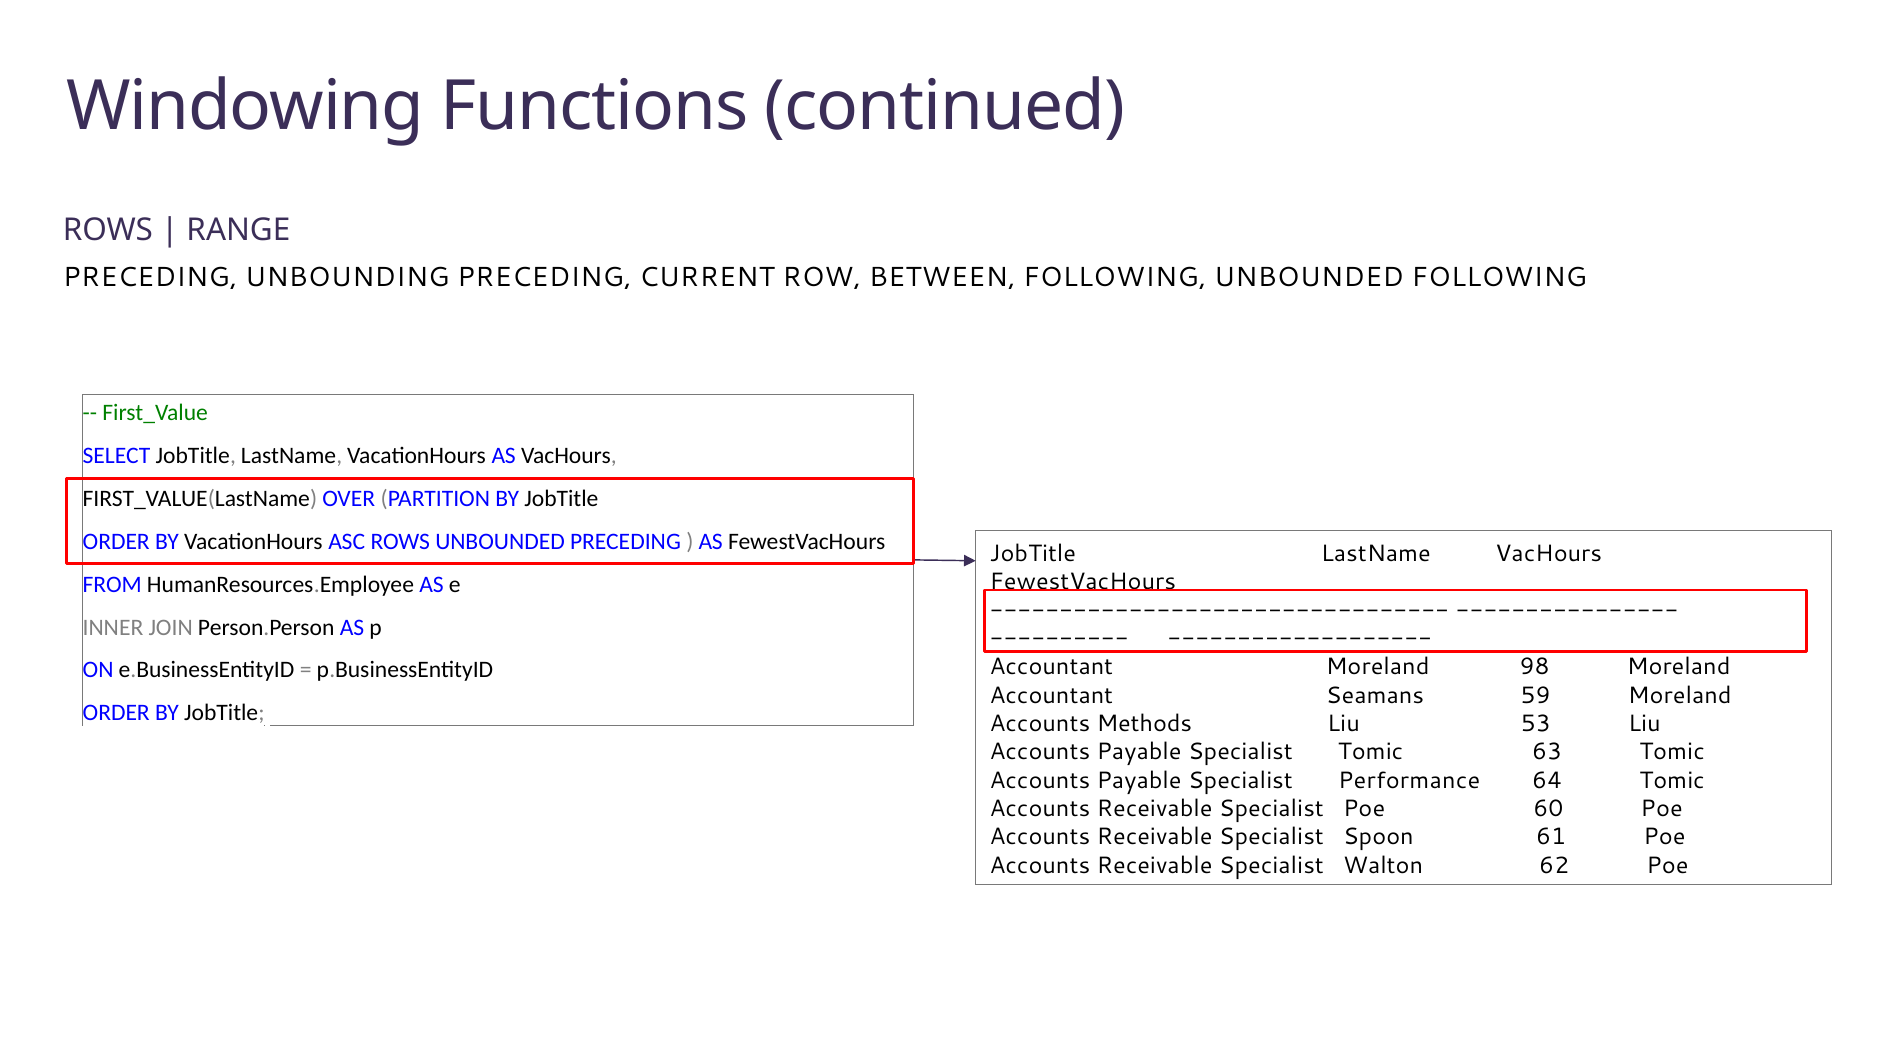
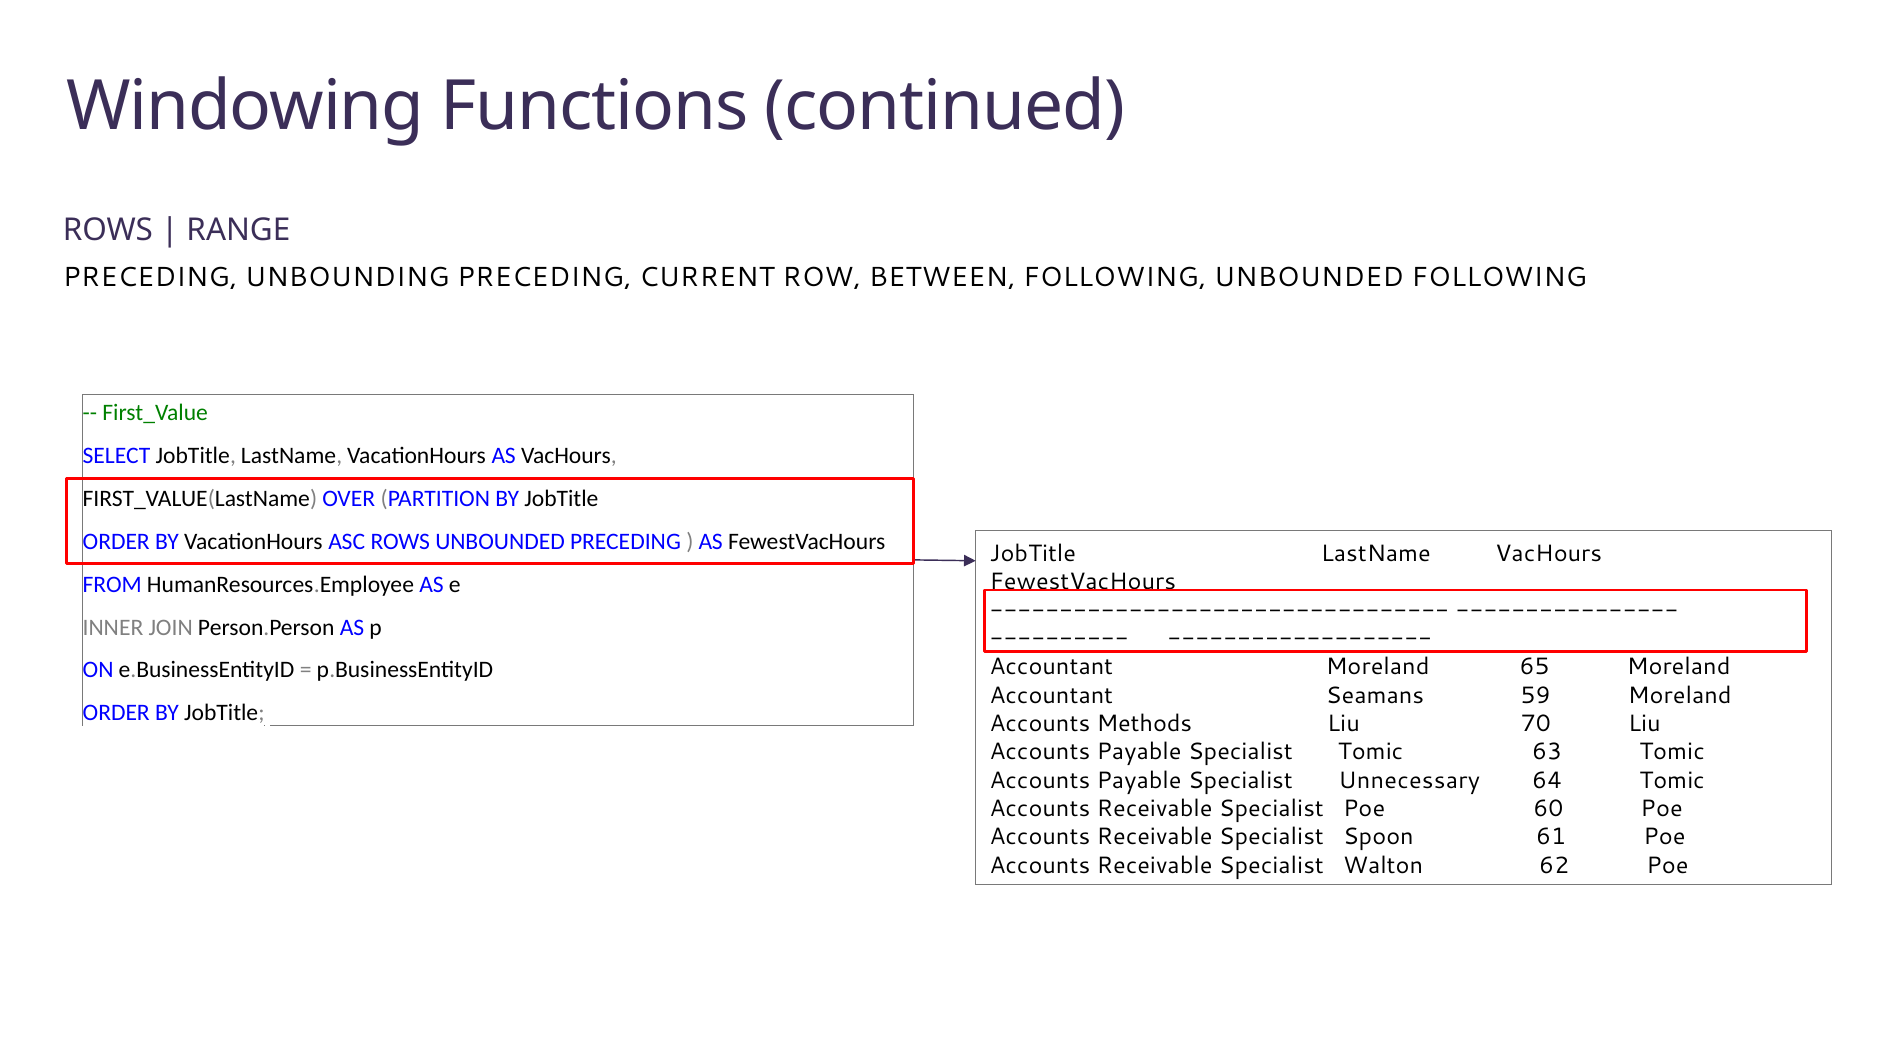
98: 98 -> 65 (1534, 667)
53: 53 -> 70 (1536, 724)
Performance: Performance -> Unnecessary (1409, 781)
